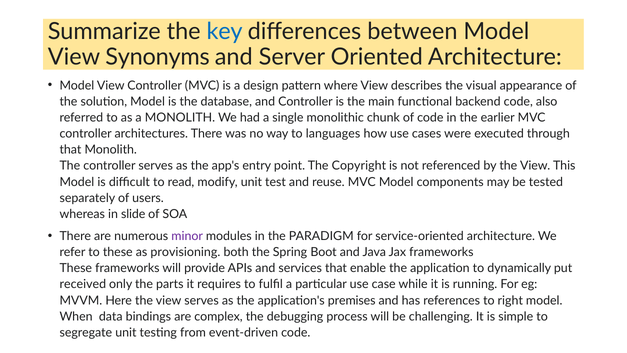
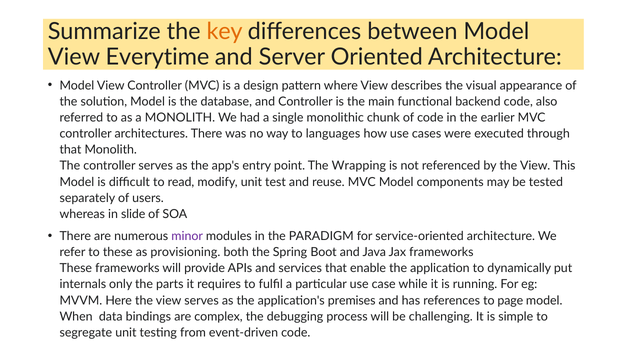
key colour: blue -> orange (225, 31)
Synonyms: Synonyms -> Everytime (157, 57)
Copyright: Copyright -> Wrapping (359, 166)
received: received -> internals (83, 284)
right: right -> page (510, 300)
